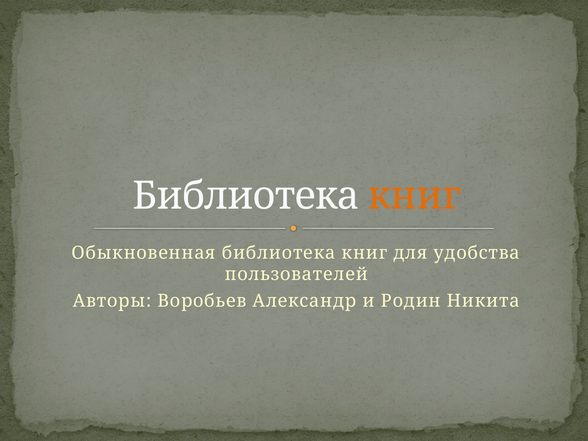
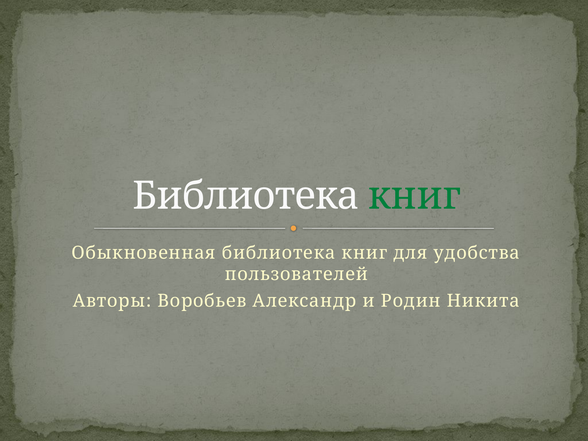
книг colour: orange -> green (414, 196)
